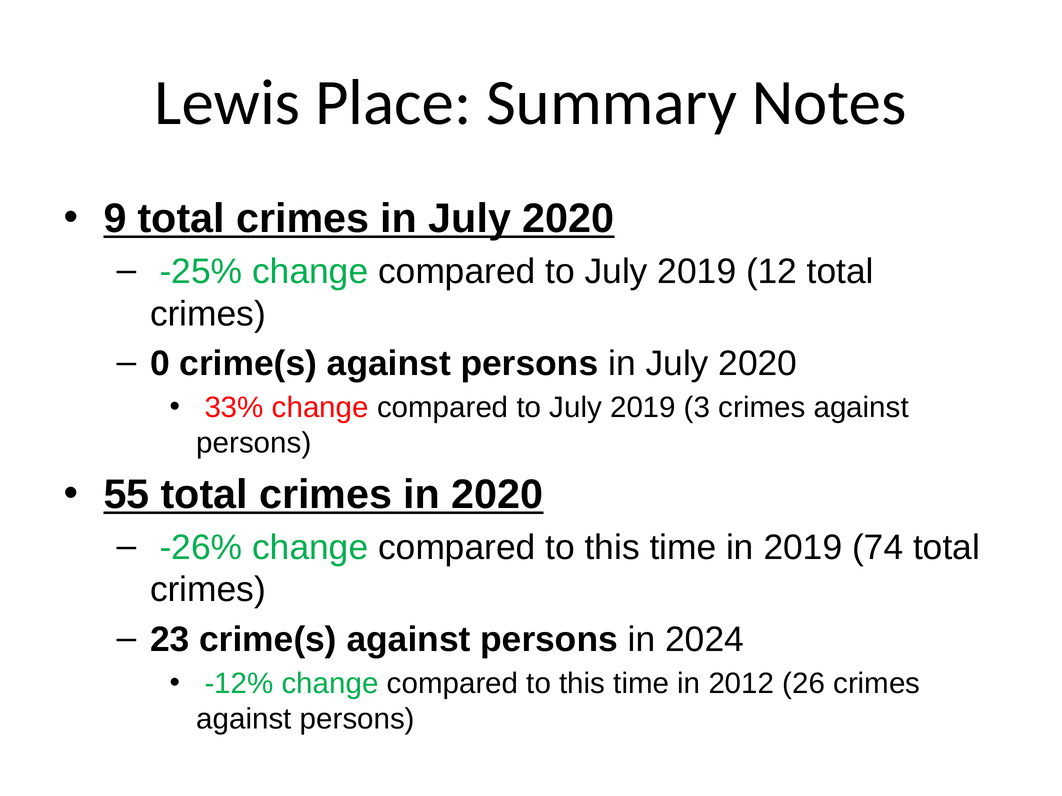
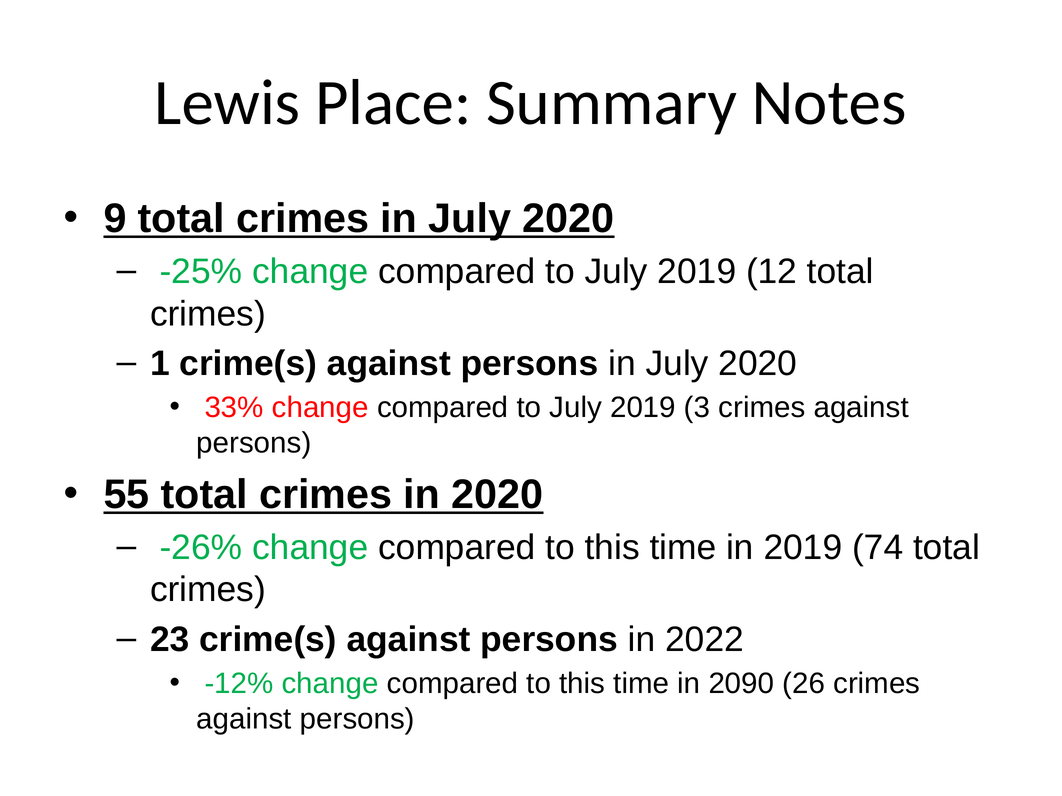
0: 0 -> 1 (160, 364)
2024: 2024 -> 2022 (705, 640)
2012: 2012 -> 2090 (741, 684)
